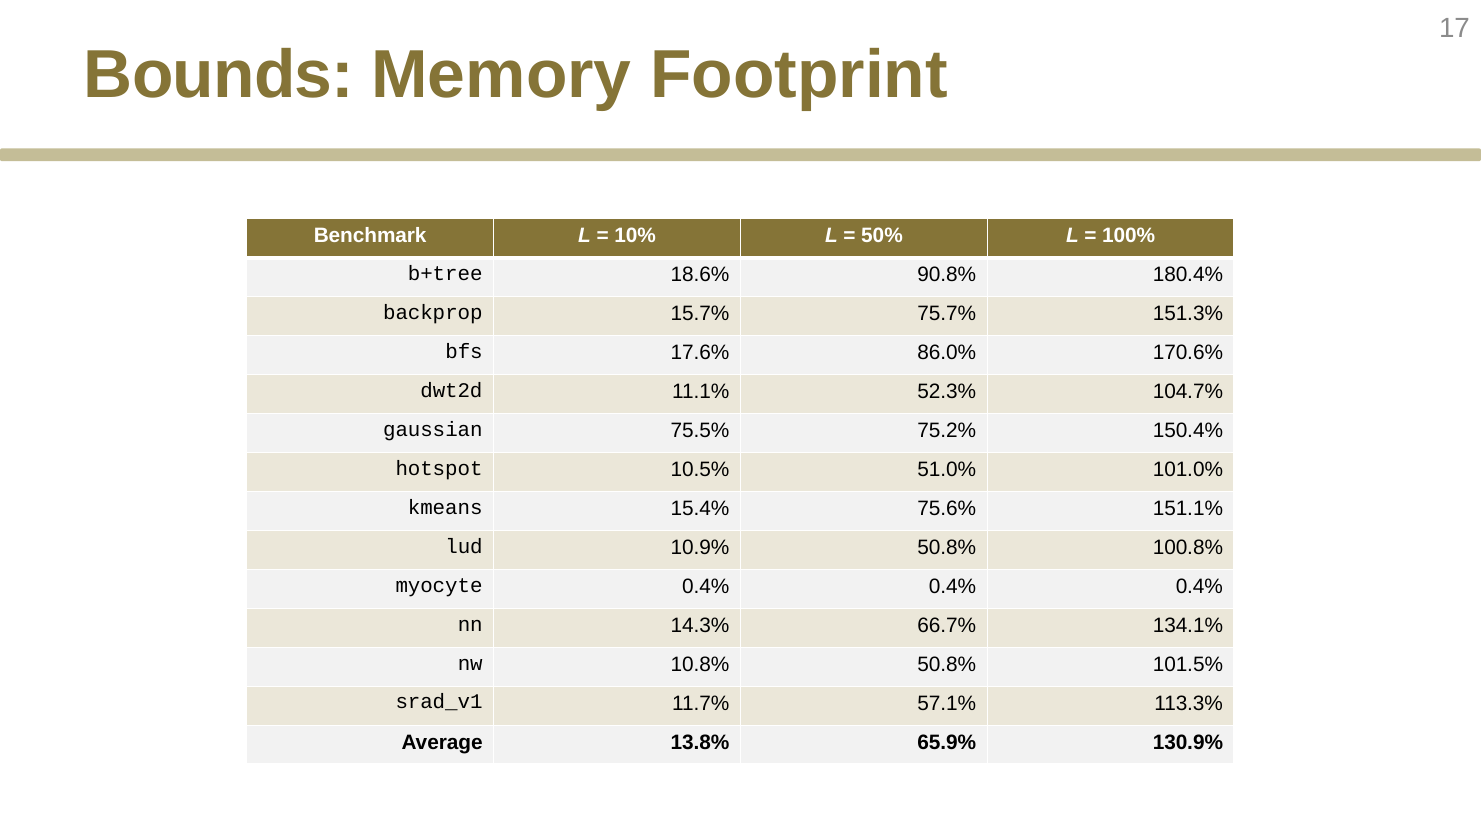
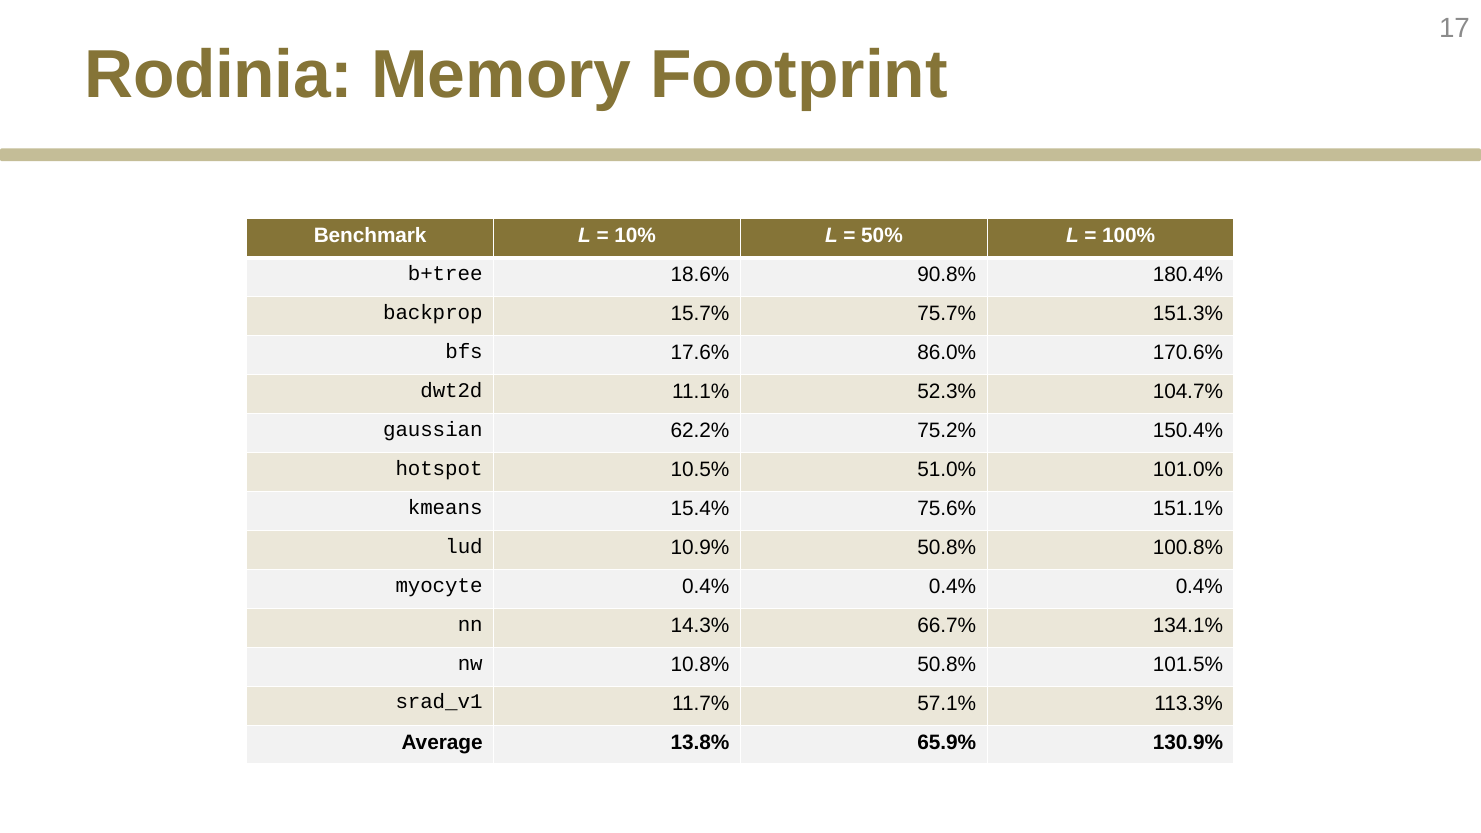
Bounds: Bounds -> Rodinia (219, 75)
75.5%: 75.5% -> 62.2% (700, 431)
